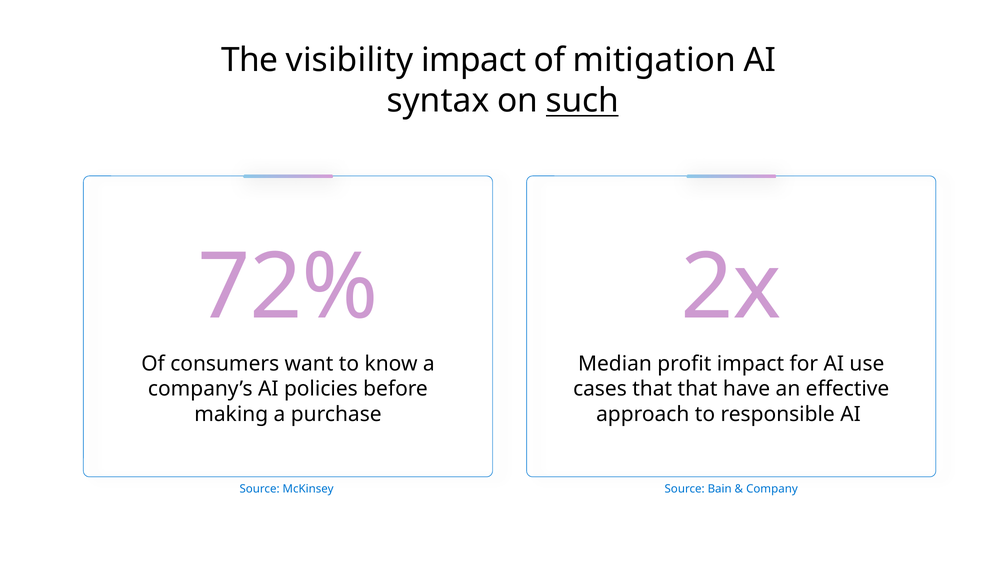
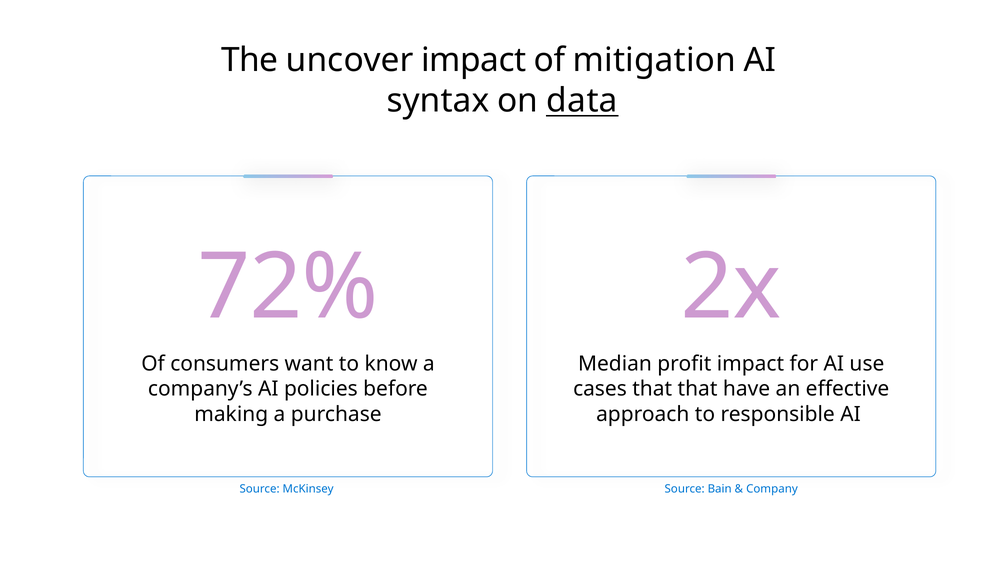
visibility: visibility -> uncover (350, 60)
such: such -> data (582, 100)
